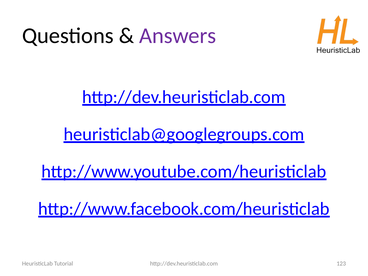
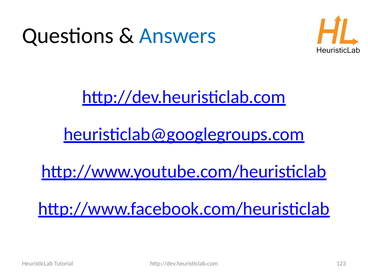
Answers colour: purple -> blue (178, 36)
